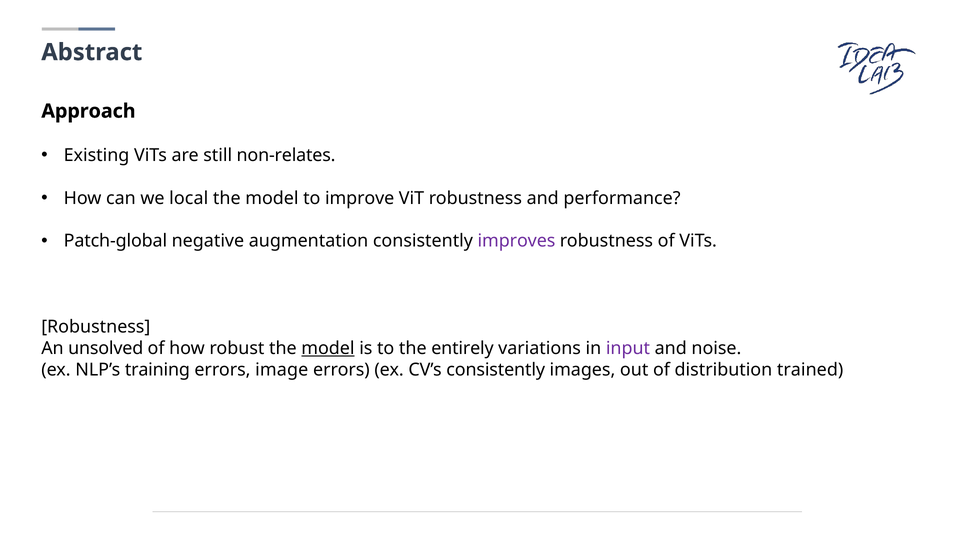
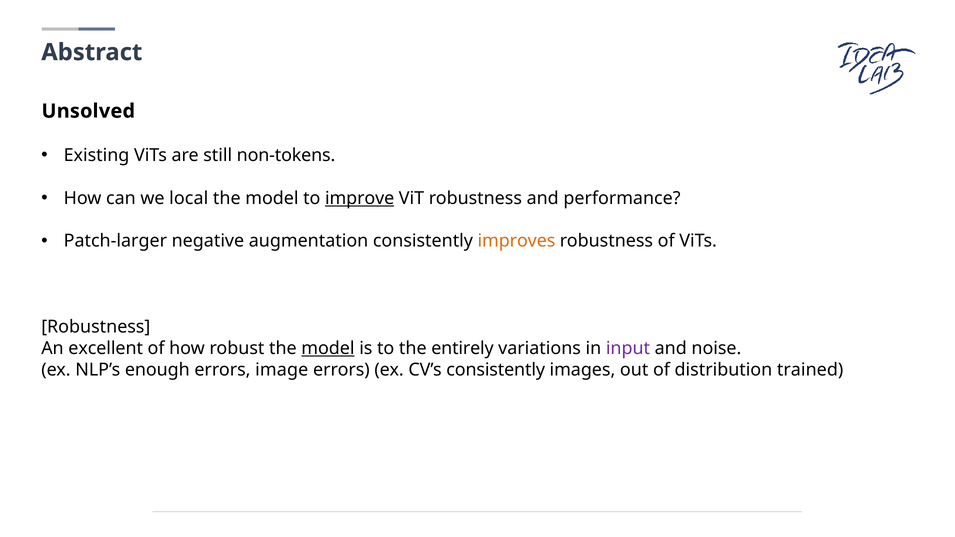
Approach: Approach -> Unsolved (88, 111)
non-relates: non-relates -> non-tokens (286, 155)
improve underline: none -> present (360, 198)
Patch-global: Patch-global -> Patch-larger (115, 241)
improves colour: purple -> orange (516, 241)
unsolved: unsolved -> excellent (106, 349)
training: training -> enough (157, 370)
